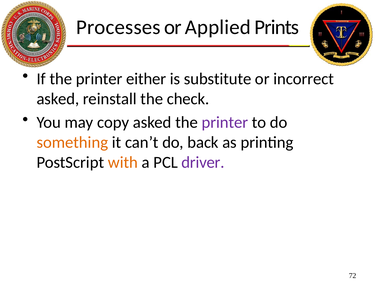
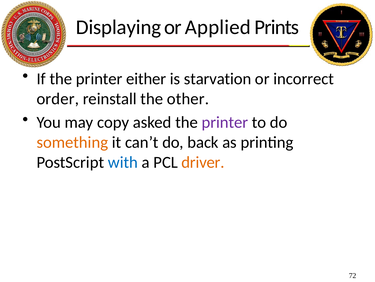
Processes: Processes -> Displaying (118, 27)
substitute: substitute -> starvation (218, 79)
asked: asked -> order (58, 99)
check: check -> other (188, 99)
with colour: orange -> blue (123, 162)
driver colour: purple -> orange (203, 162)
